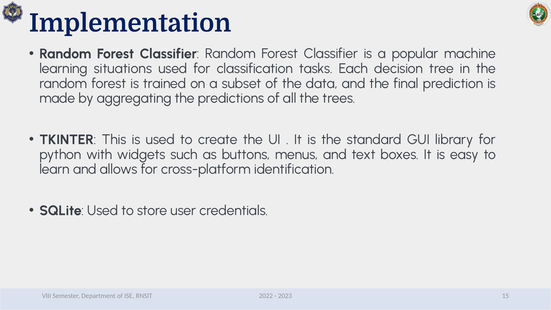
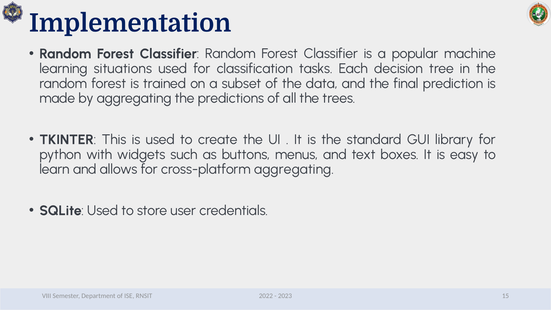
cross-platform identification: identification -> aggregating (294, 169)
